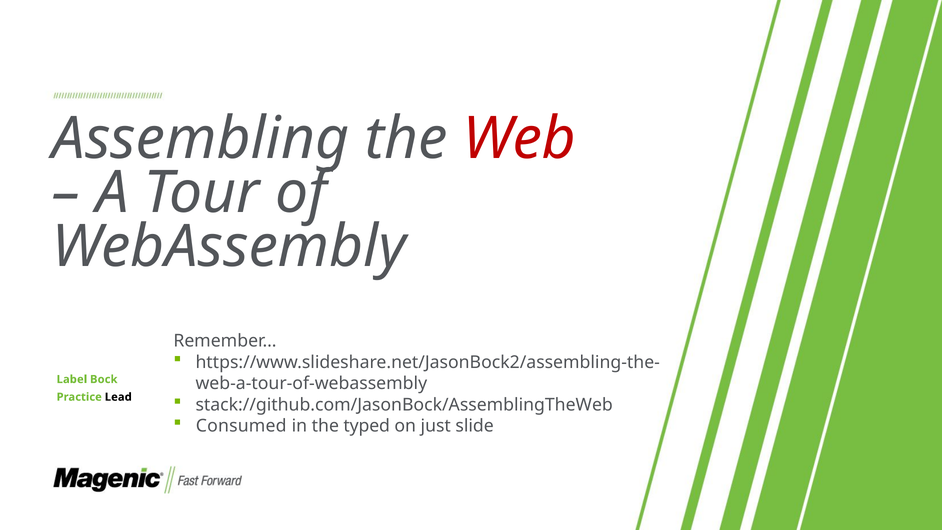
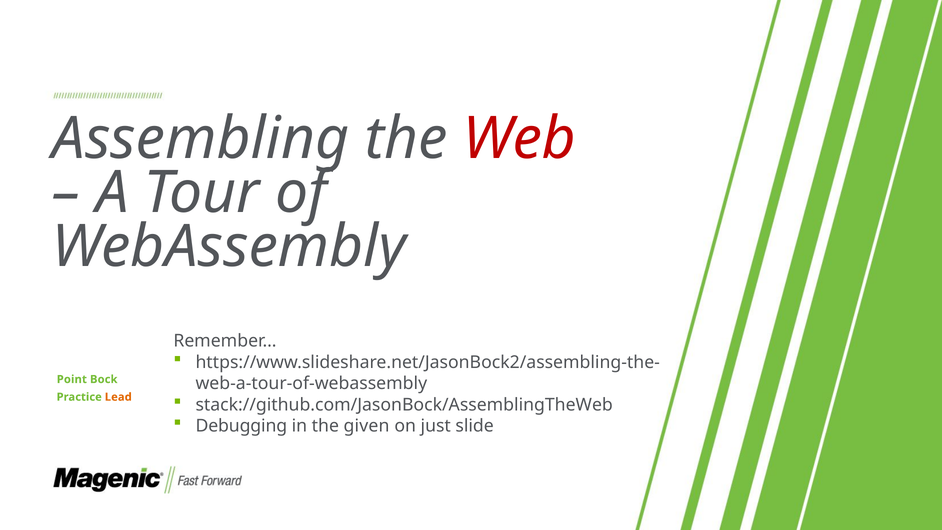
Label: Label -> Point (72, 379)
Lead colour: black -> orange (118, 397)
Consumed: Consumed -> Debugging (241, 426)
typed: typed -> given (367, 426)
